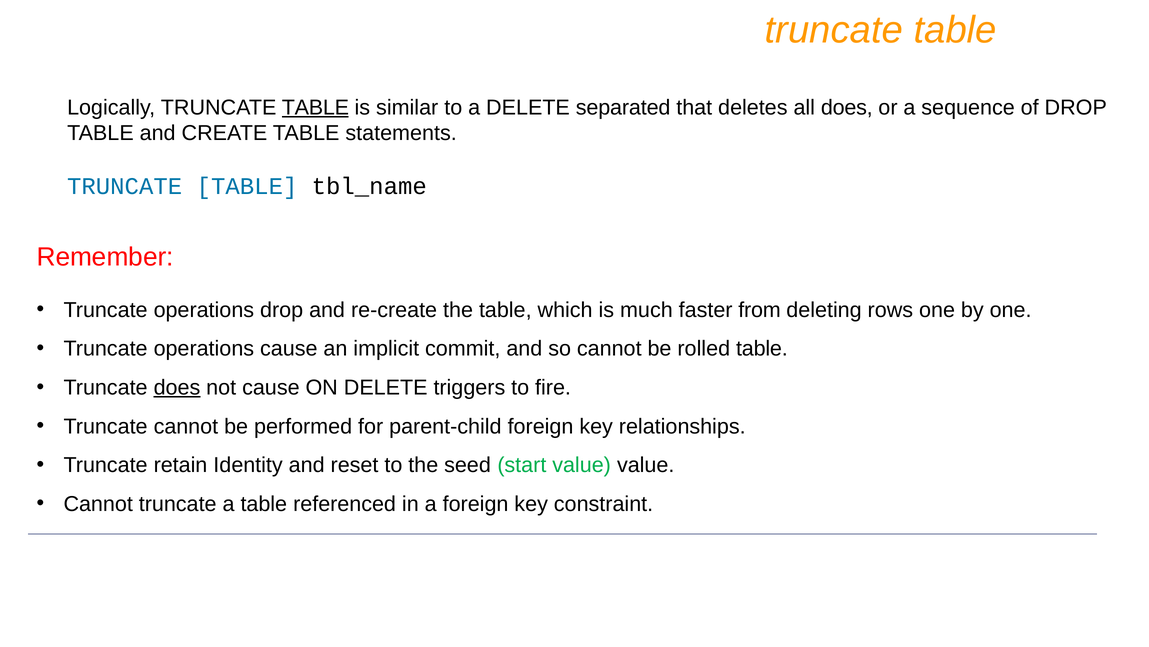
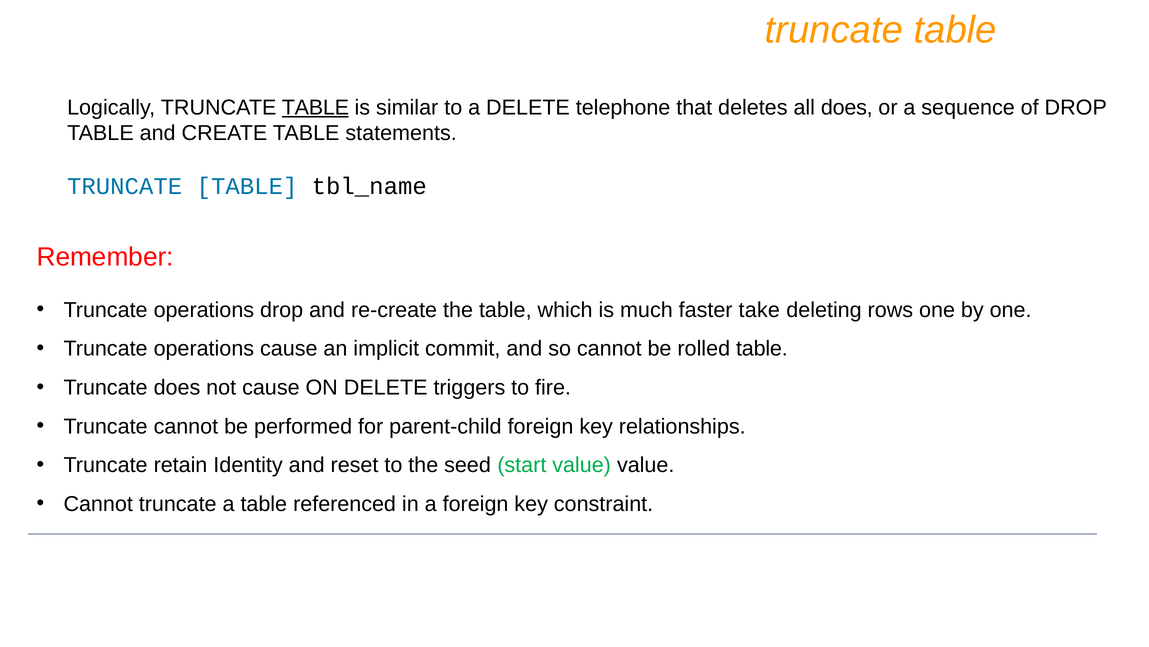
separated: separated -> telephone (623, 107)
from: from -> take (759, 310)
does underline: present -> none (177, 387)
